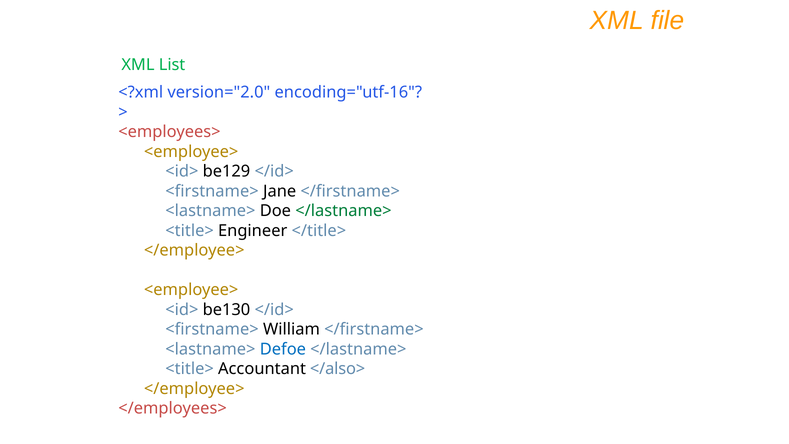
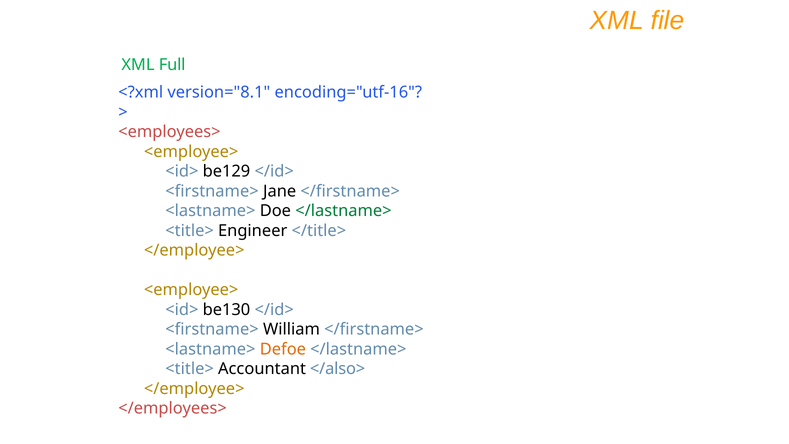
List: List -> Full (172, 65)
version="2.0: version="2.0 -> version="8.1 (219, 93)
Defoe colour: blue -> orange (283, 349)
